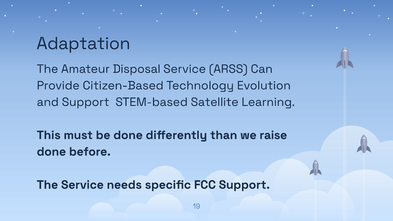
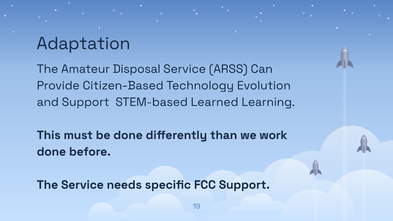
Satellite: Satellite -> Learned (215, 102)
raise: raise -> work (273, 135)
